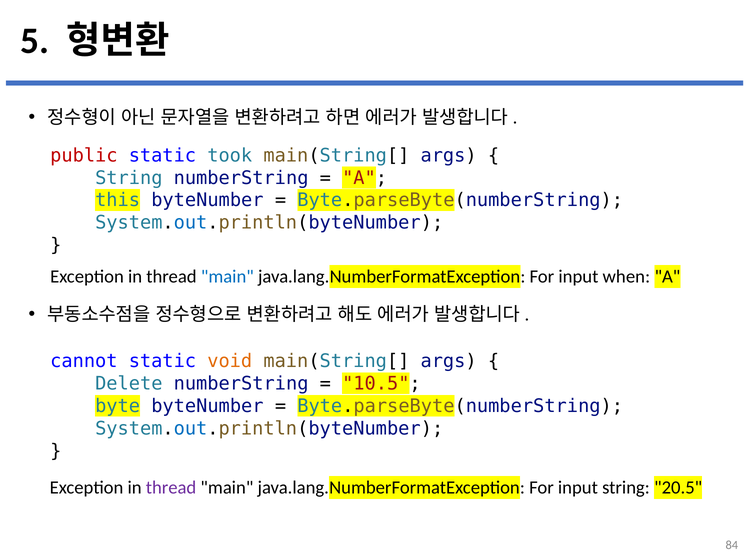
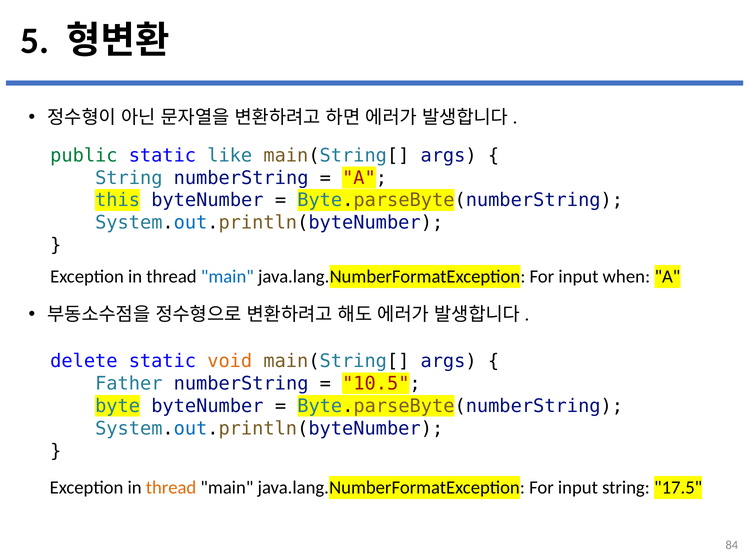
public colour: red -> green (84, 156)
took: took -> like (230, 156)
cannot: cannot -> delete (84, 361)
Delete: Delete -> Father (129, 384)
thread colour: purple -> orange (171, 488)
20.5: 20.5 -> 17.5 (678, 488)
